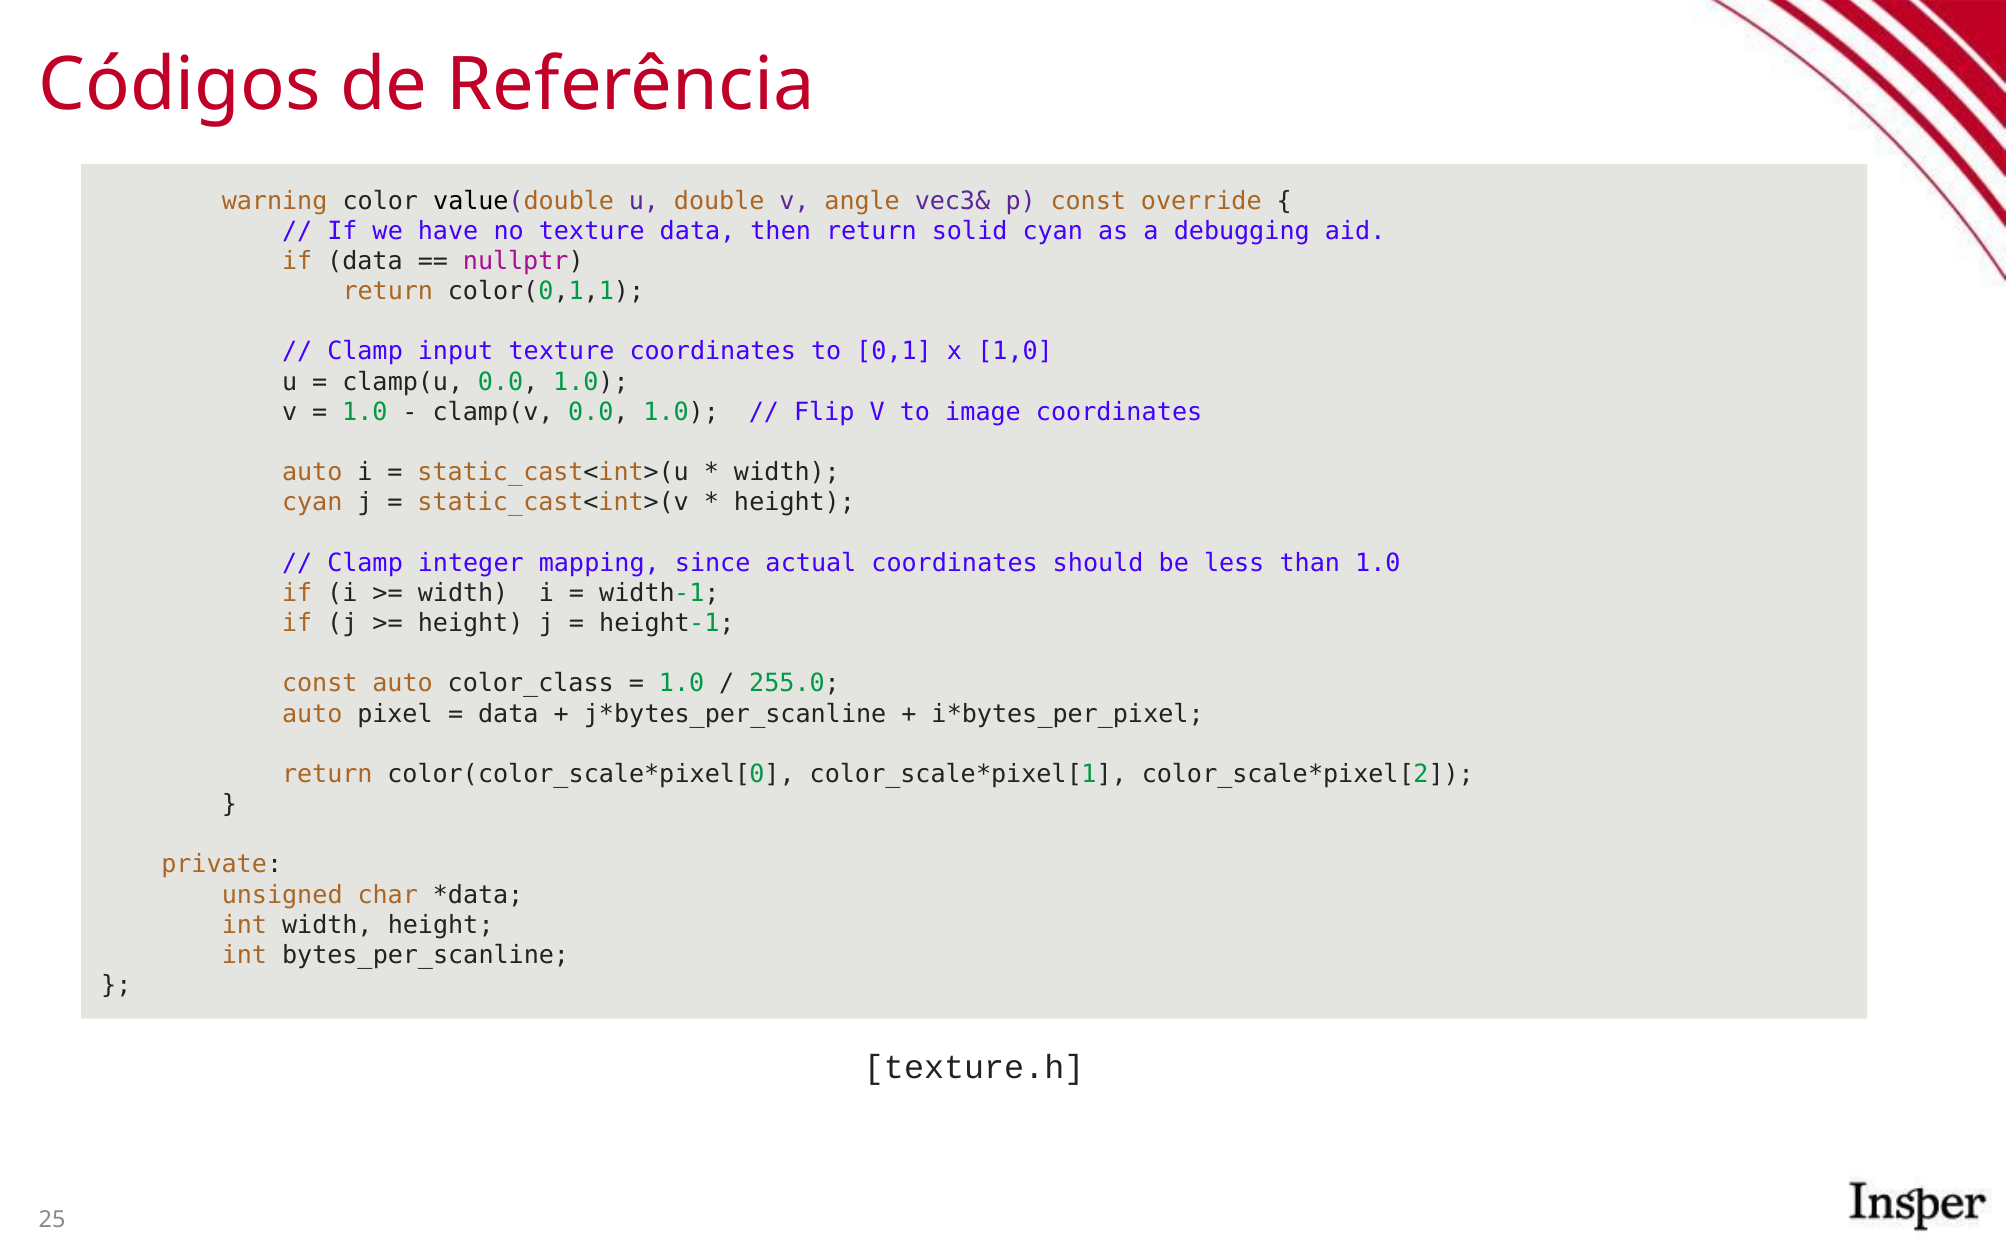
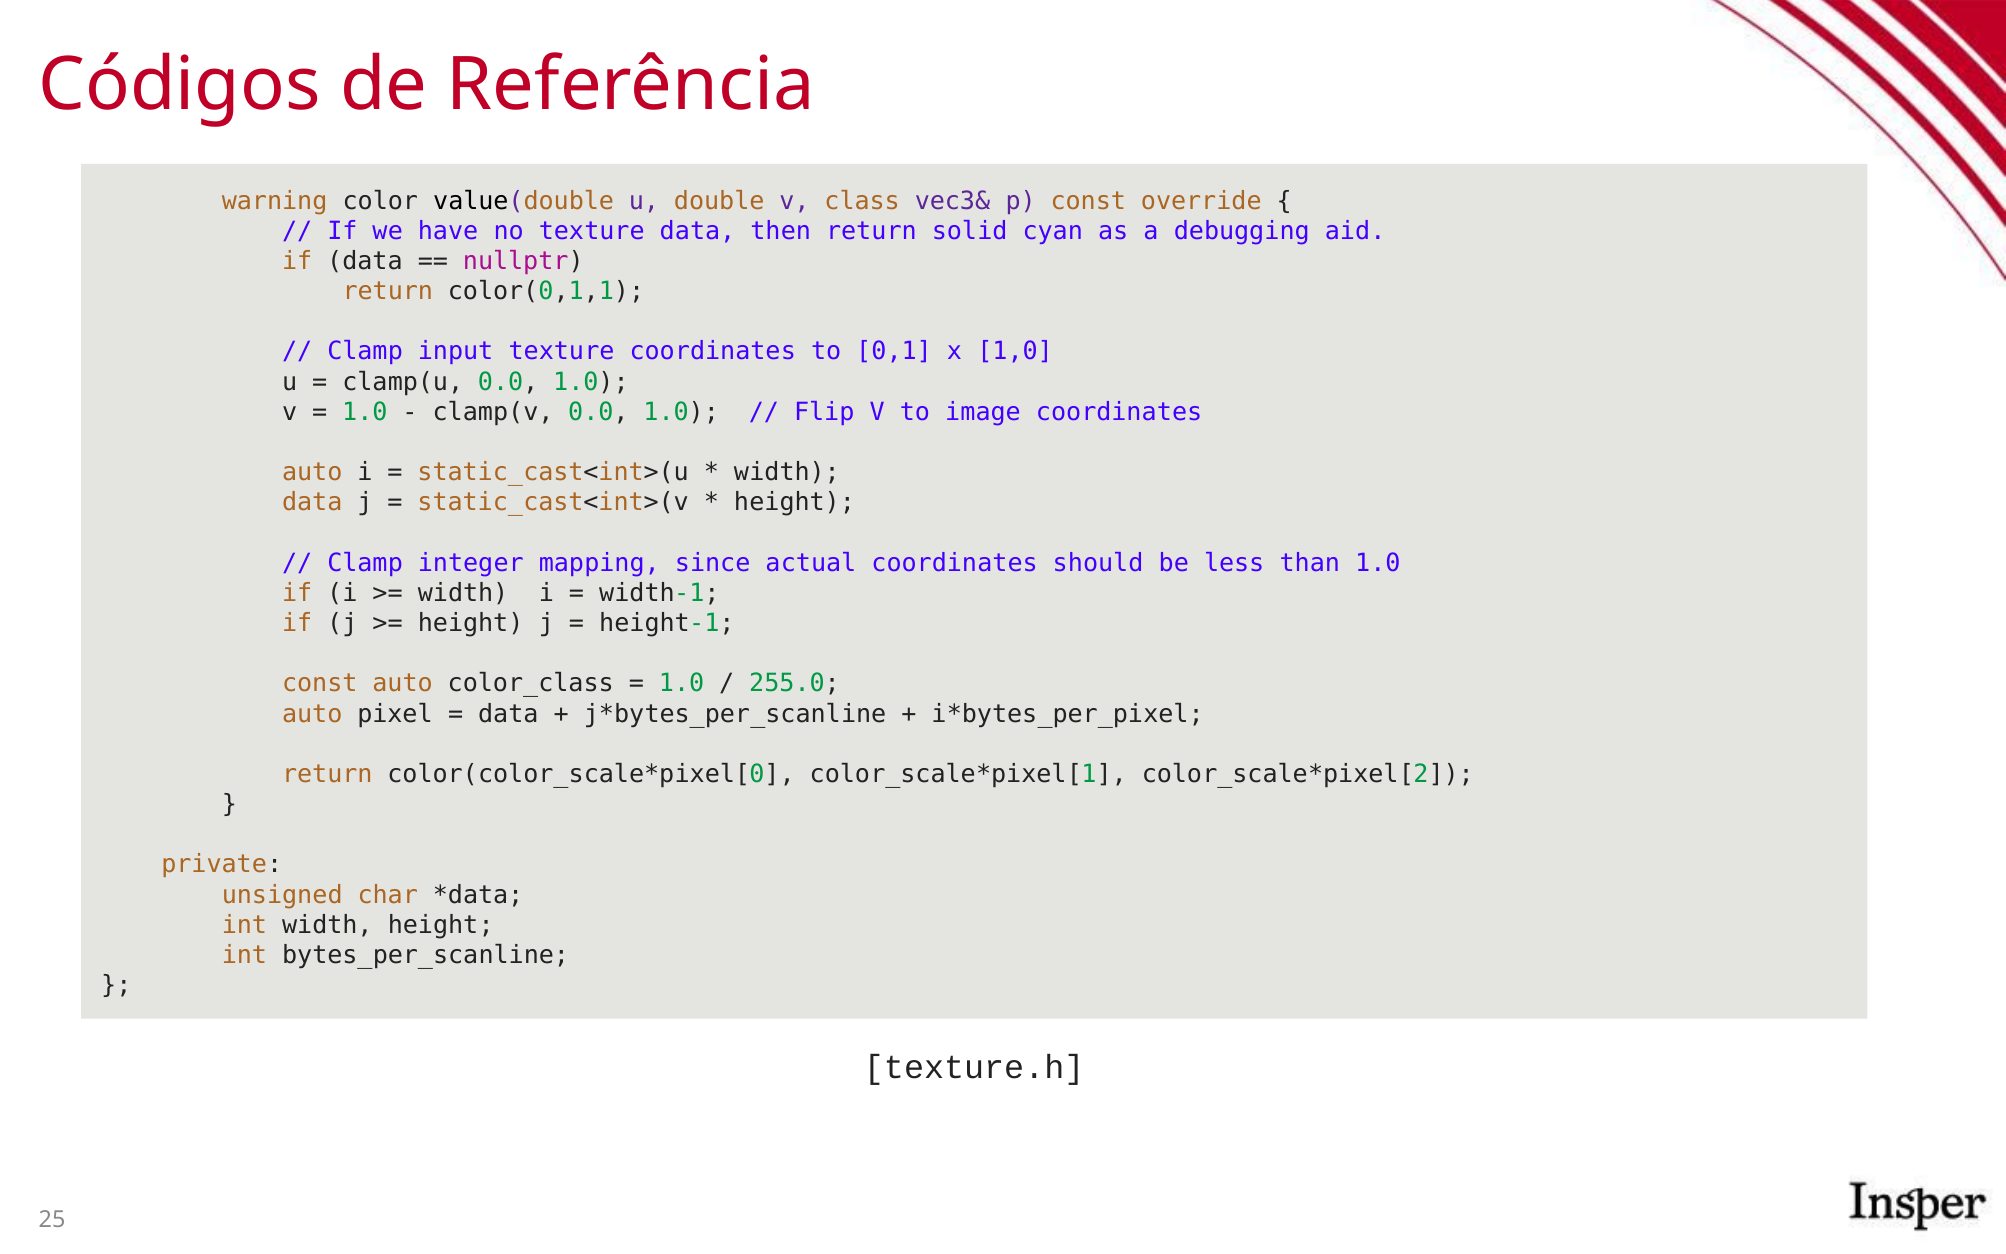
angle: angle -> class (862, 201)
cyan: cyan -> data (312, 502)
